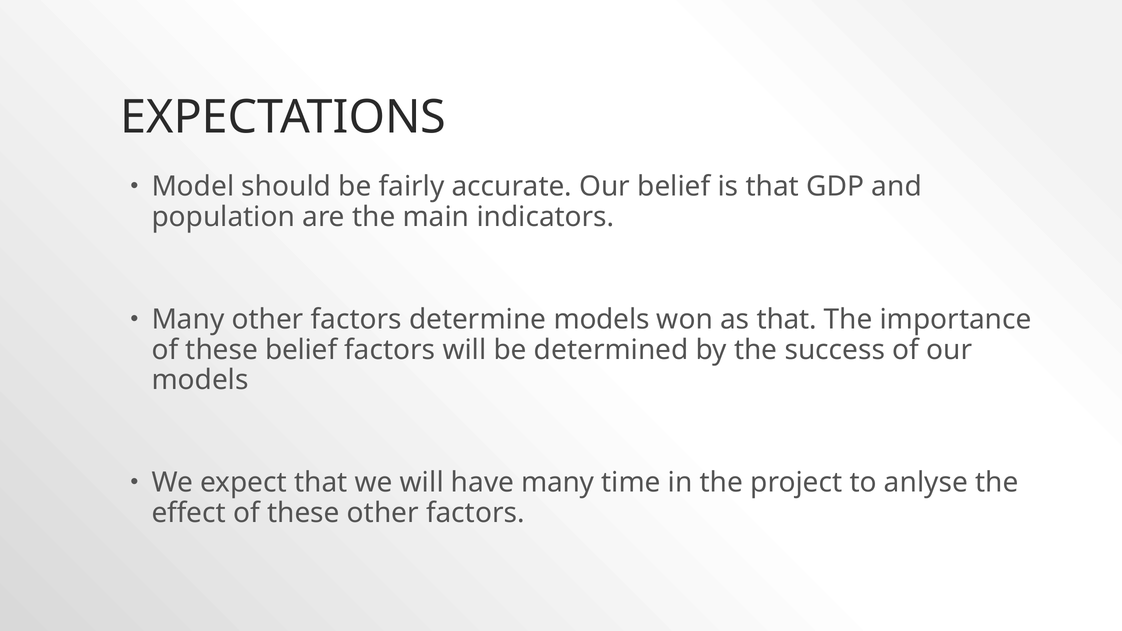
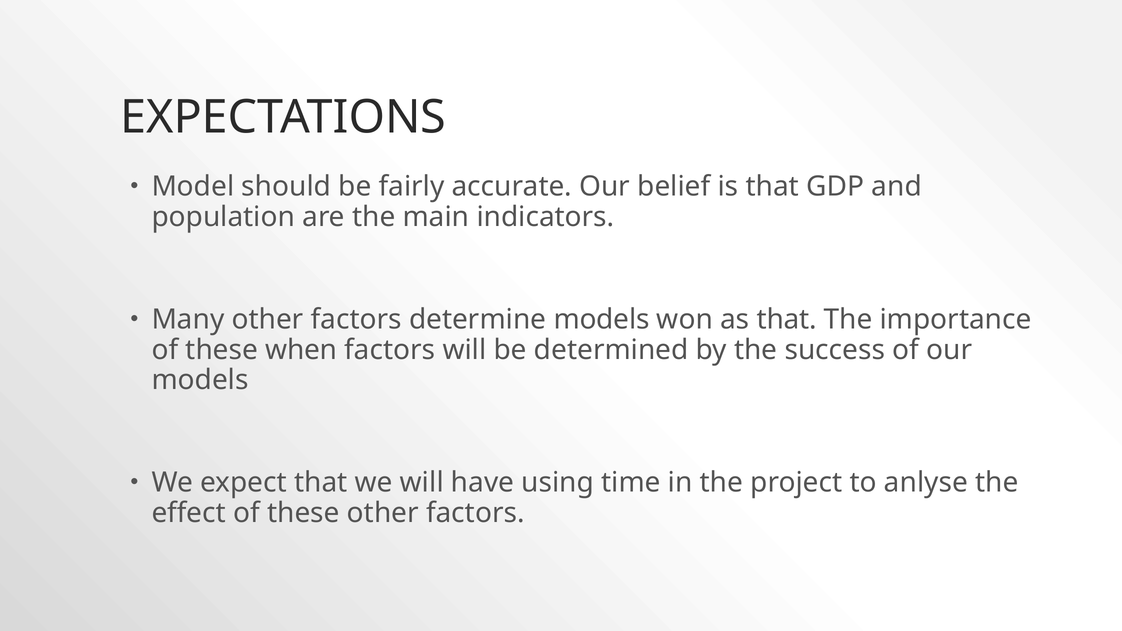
these belief: belief -> when (301, 350)
have many: many -> using (558, 483)
